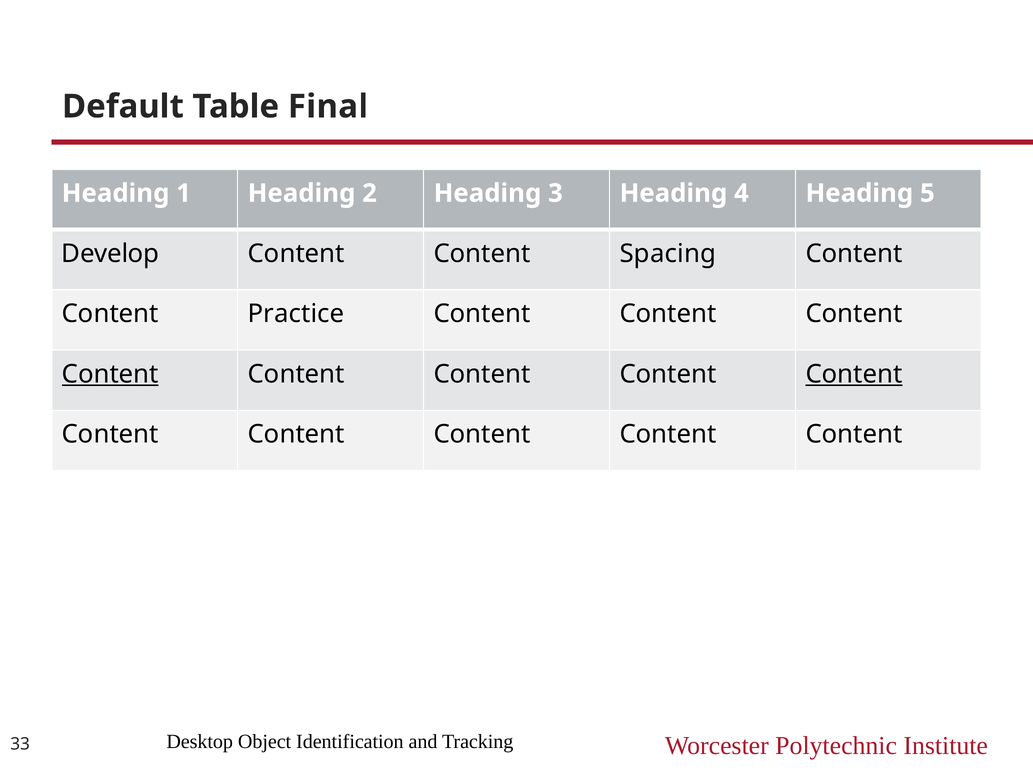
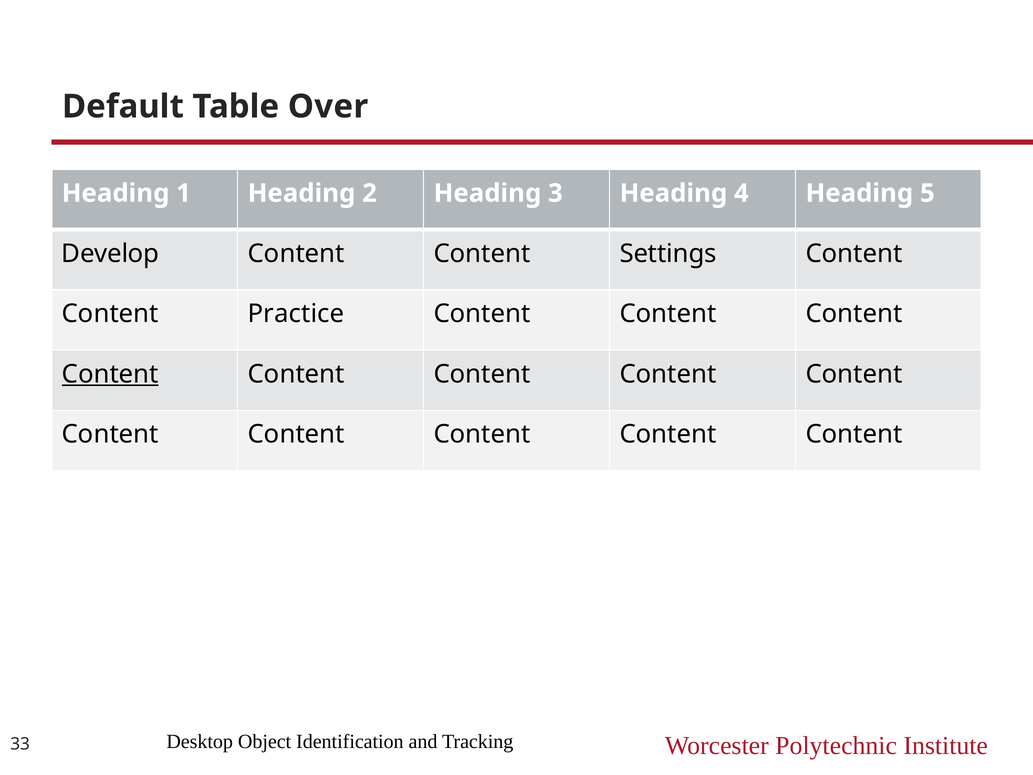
Final: Final -> Over (328, 106)
Spacing: Spacing -> Settings (668, 253)
Content underline: present -> none (854, 374)
